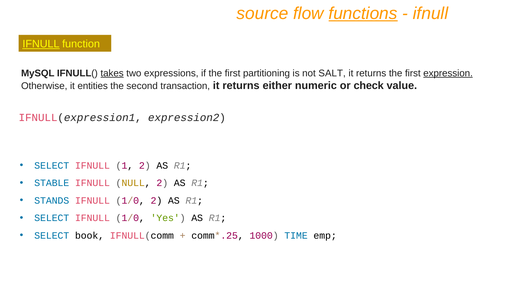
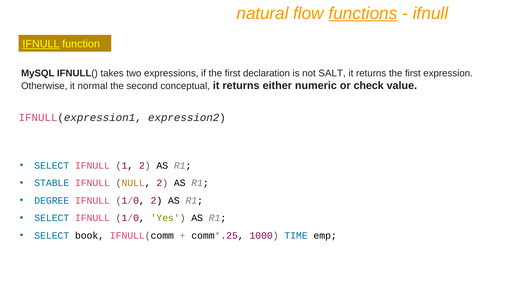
source: source -> natural (263, 13)
takes underline: present -> none (112, 73)
partitioning: partitioning -> declaration (266, 73)
expression underline: present -> none (448, 73)
entities: entities -> normal (93, 86)
transaction: transaction -> conceptual (185, 86)
STANDS: STANDS -> DEGREE (52, 200)
